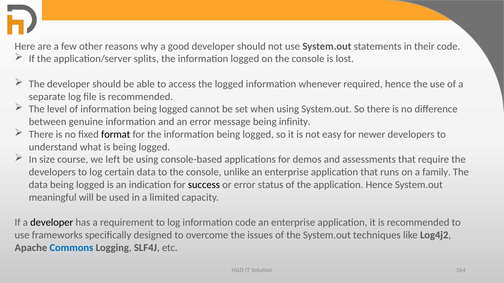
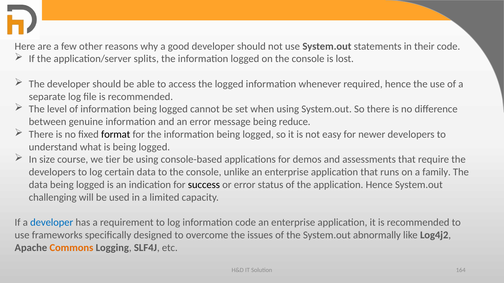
infinity: infinity -> reduce (295, 122)
left: left -> tier (113, 160)
meaningful: meaningful -> challenging (53, 198)
developer colour: black -> blue (52, 223)
techniques: techniques -> abnormally (377, 235)
Commons colour: blue -> orange (71, 248)
